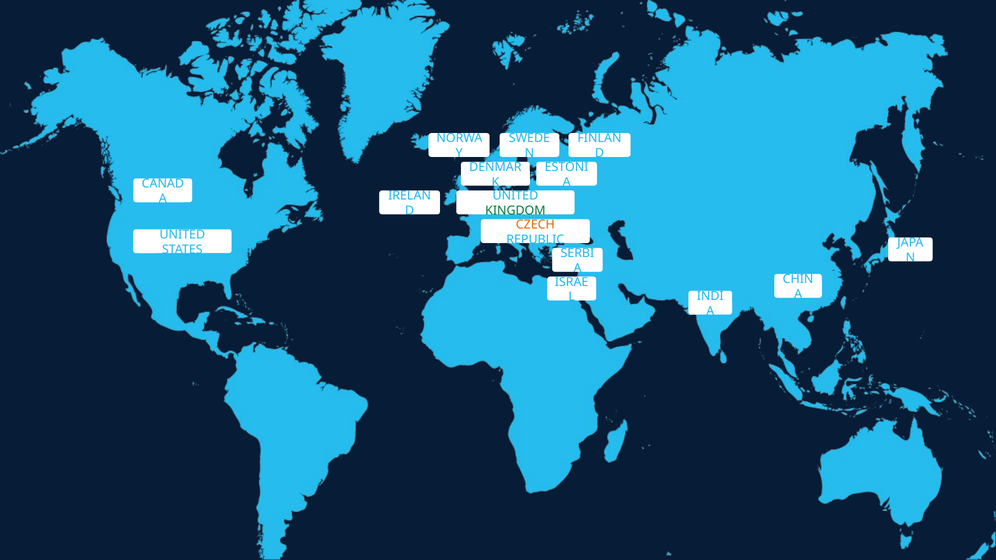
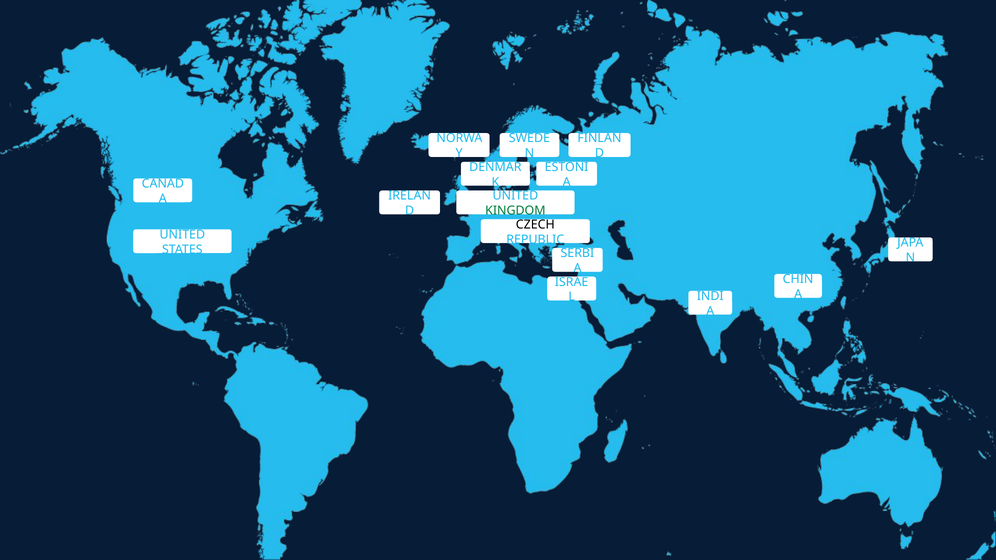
CZECH colour: orange -> black (535, 225)
